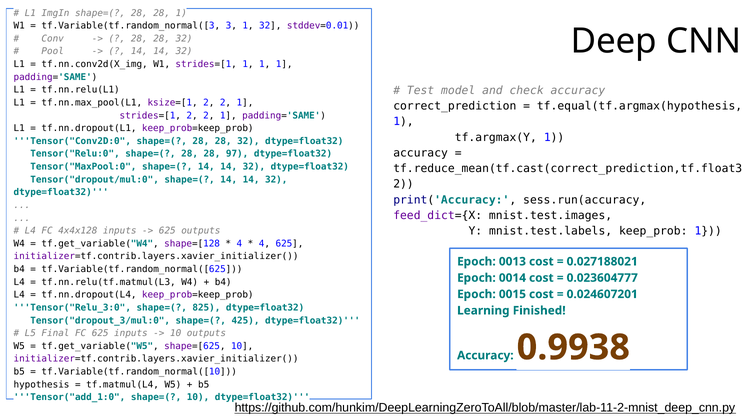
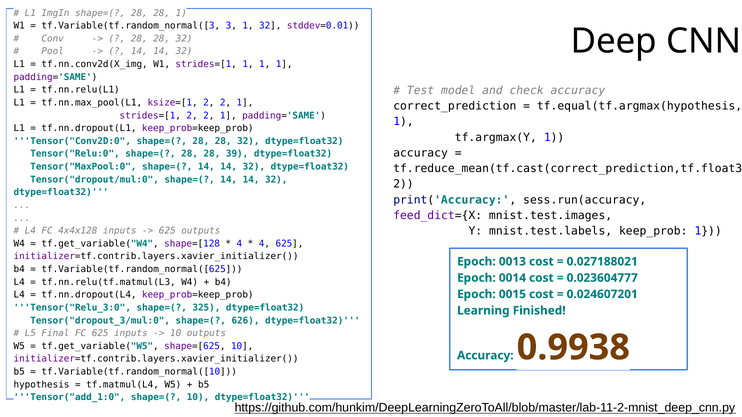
97: 97 -> 39 (237, 154)
825: 825 -> 325 (206, 308)
425: 425 -> 626 (246, 321)
